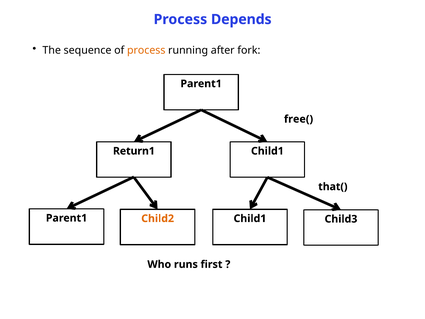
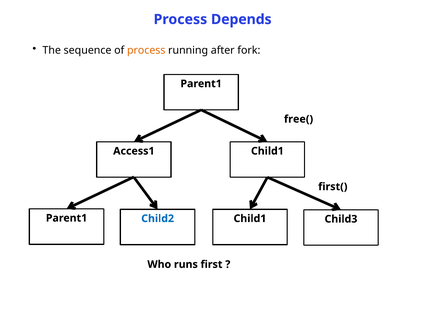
Return1: Return1 -> Access1 (134, 151)
that(: that( -> first( (333, 187)
Child2 colour: orange -> blue (158, 218)
